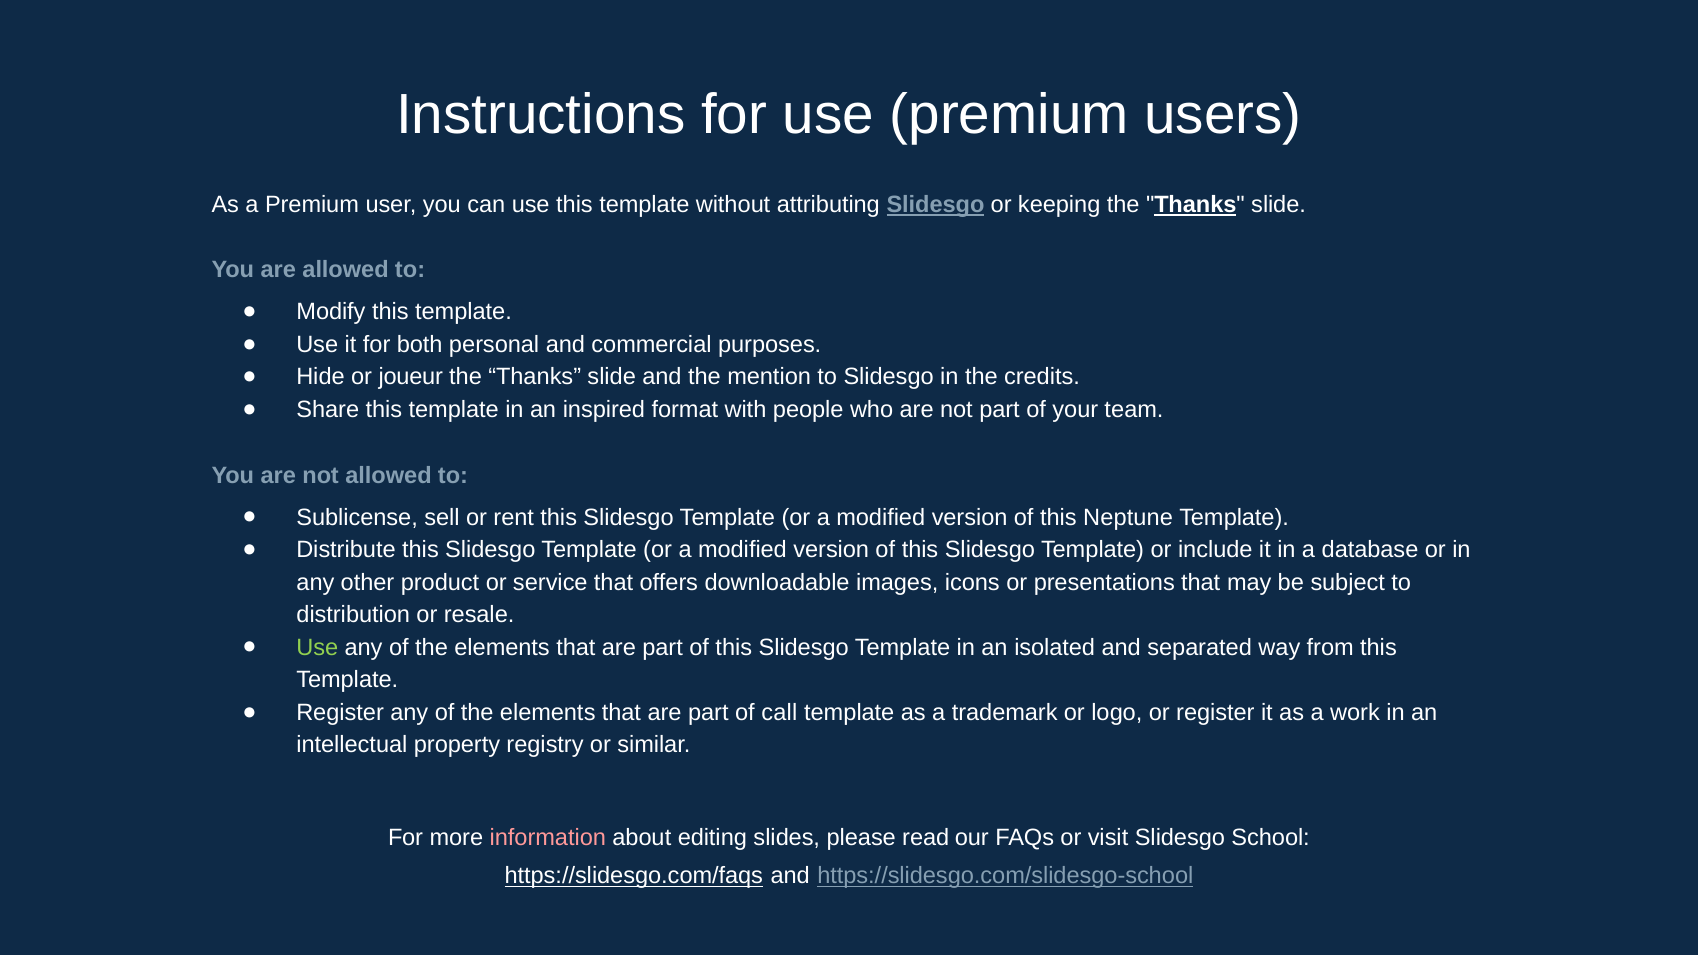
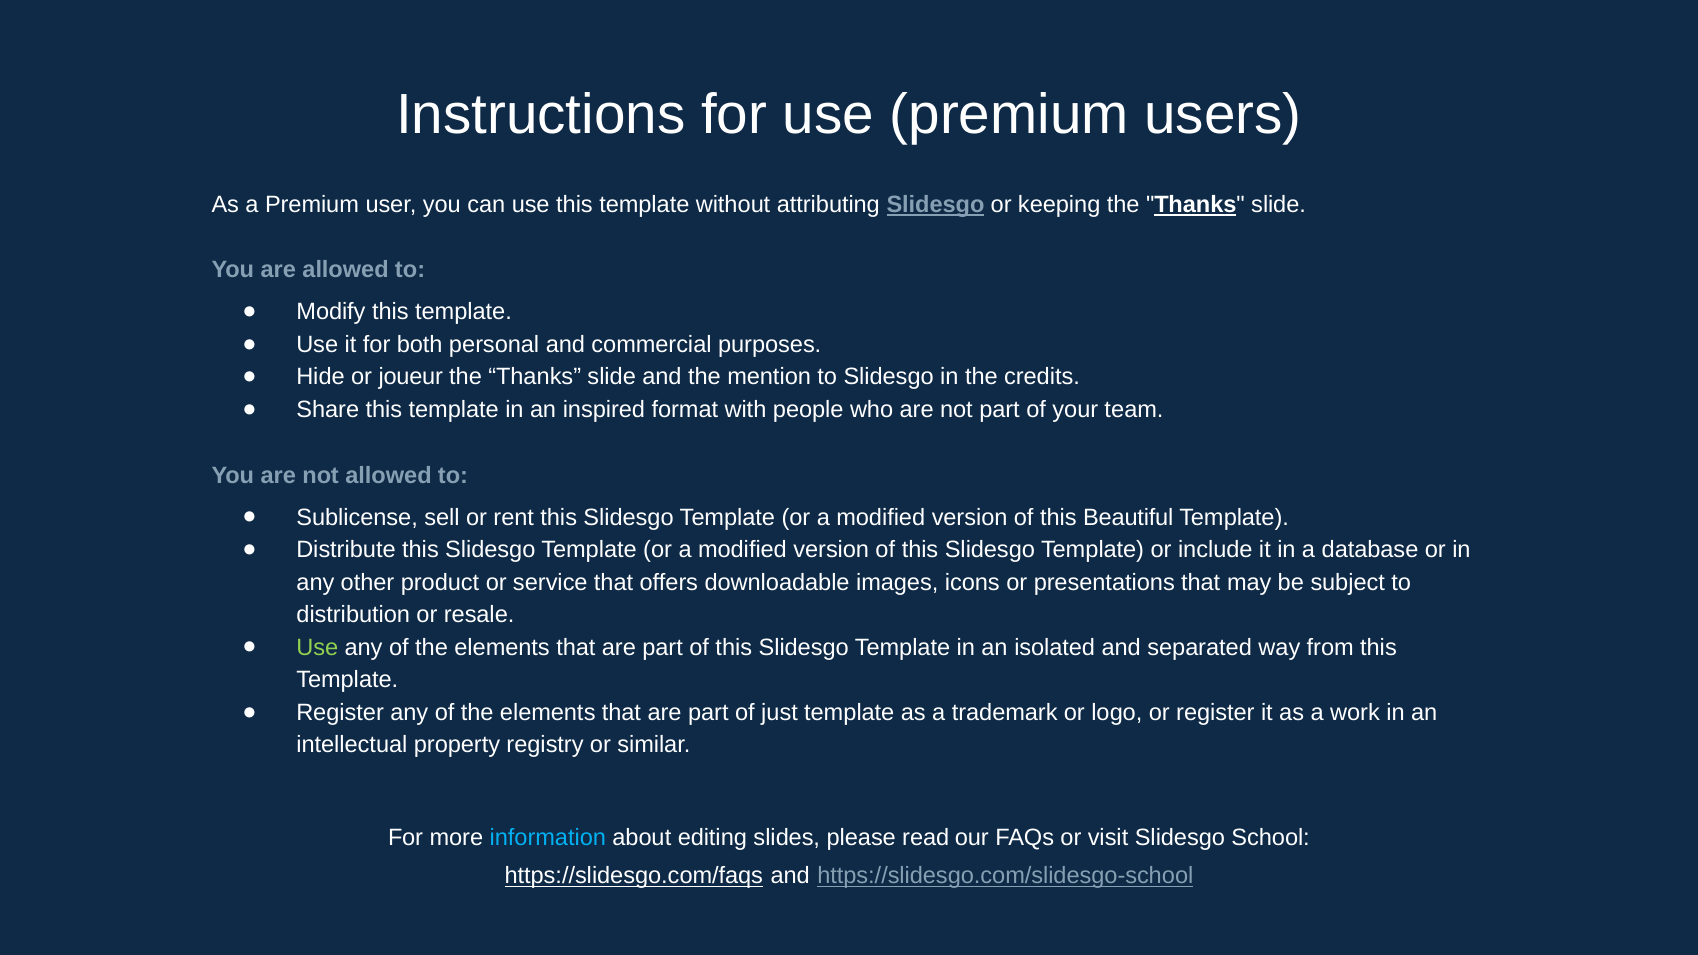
Neptune: Neptune -> Beautiful (1128, 517)
call: call -> just (779, 713)
information colour: pink -> light blue (548, 838)
